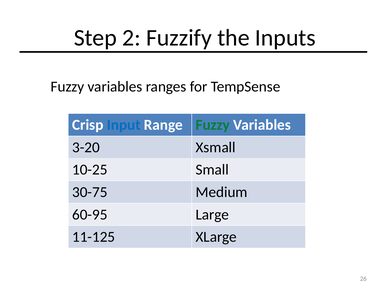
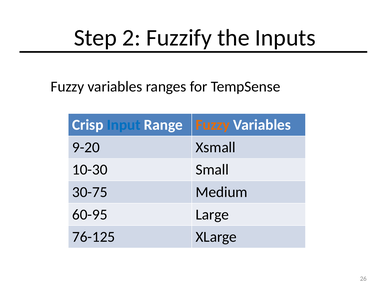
Fuzzy colour: green -> orange (213, 125)
3-20: 3-20 -> 9-20 (86, 148)
10-25: 10-25 -> 10-30 (90, 170)
11-125: 11-125 -> 76-125 (94, 237)
